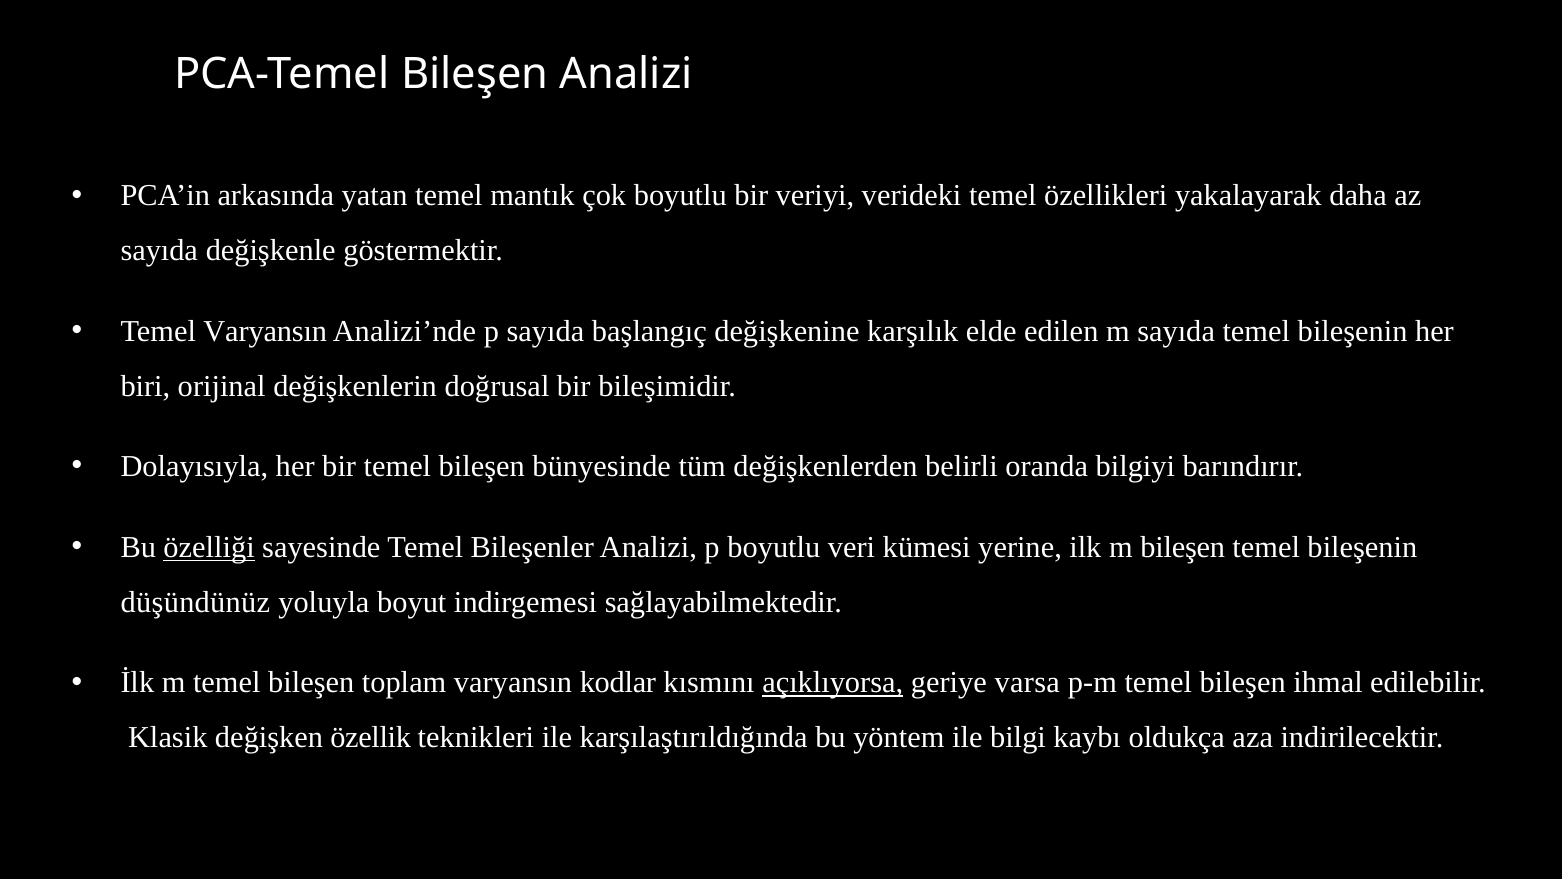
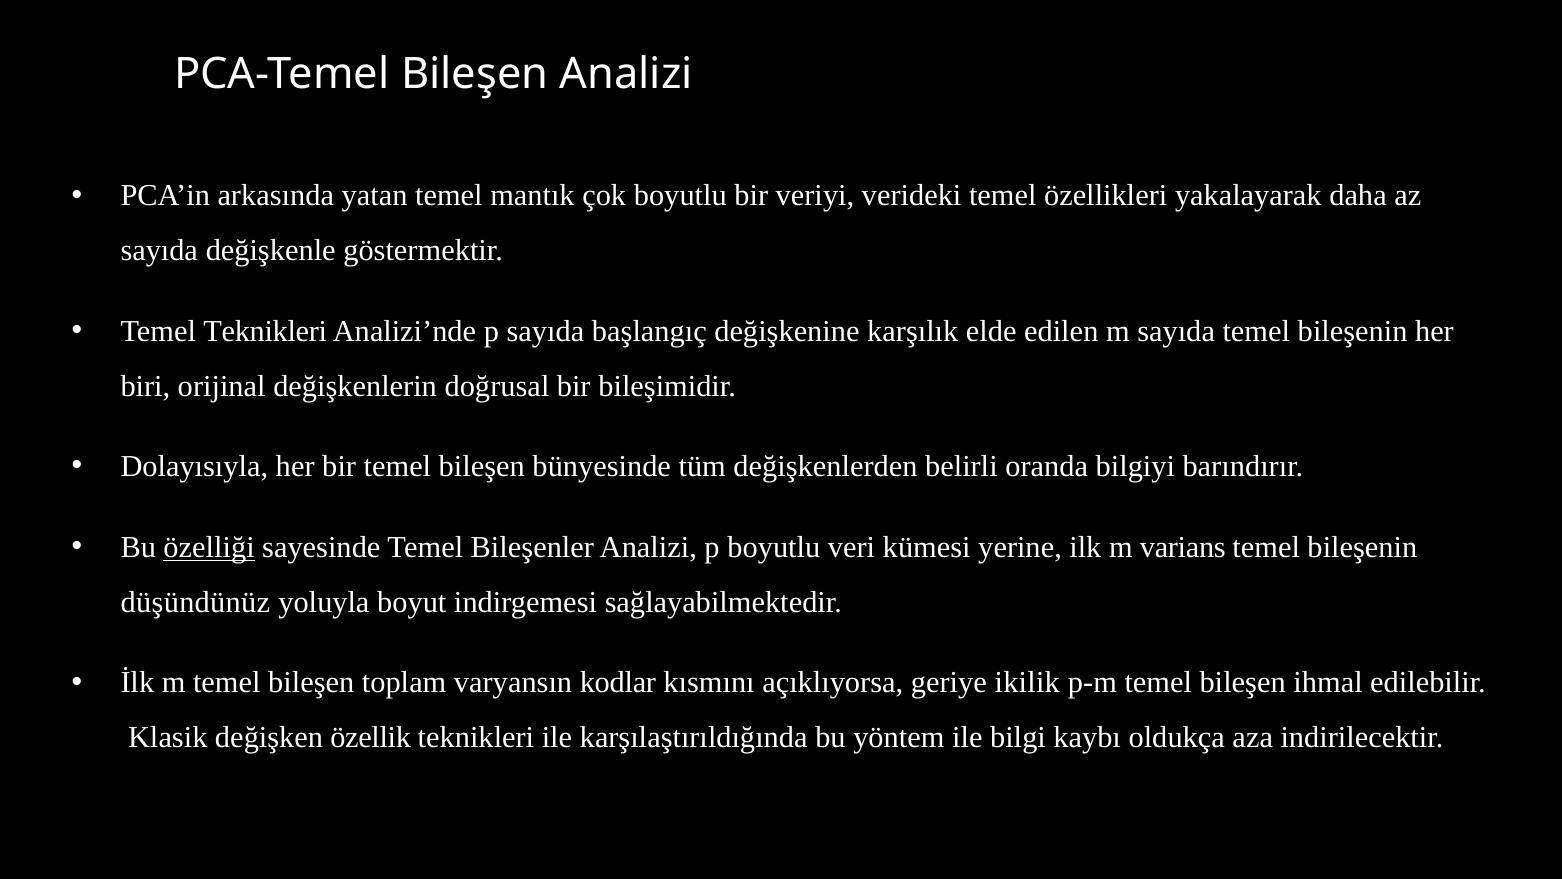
Temel Varyansın: Varyansın -> Teknikleri (265, 331)
m bileşen: bileşen -> varians (1183, 547)
açıklıyorsa underline: present -> none (833, 683)
varsa: varsa -> ikilik (1027, 683)
